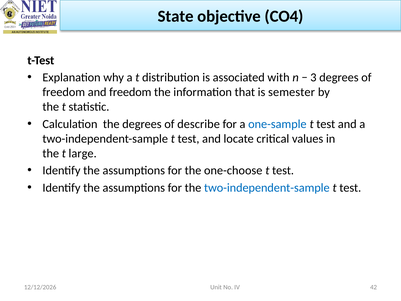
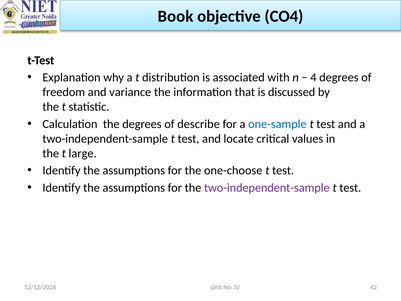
State: State -> Book (175, 16)
3: 3 -> 4 (313, 77)
and freedom: freedom -> variance (130, 92)
semester: semester -> discussed (292, 92)
two-independent-sample colour: blue -> purple (267, 188)
